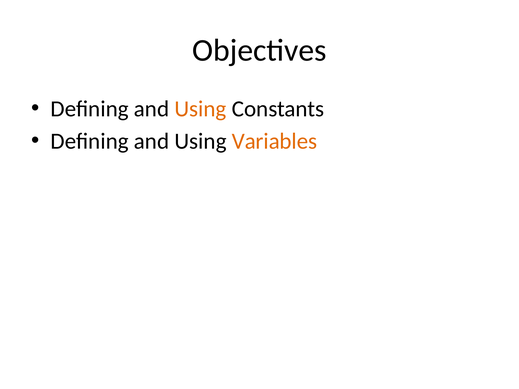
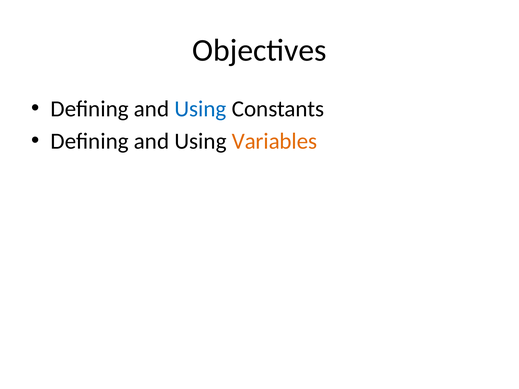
Using colour: orange -> blue (200, 109)
